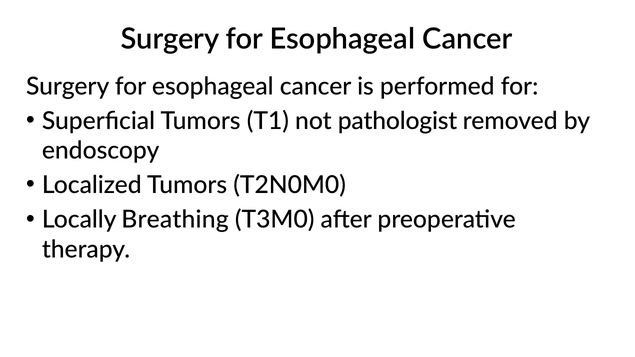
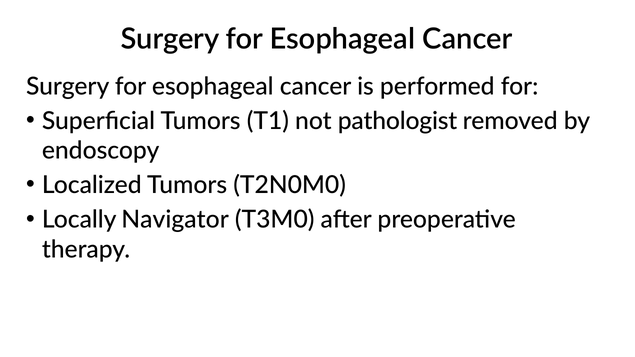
Breathing: Breathing -> Navigator (175, 220)
